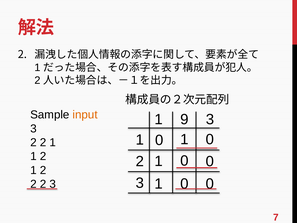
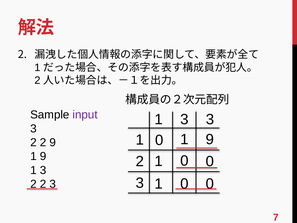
input colour: orange -> purple (85, 115)
9: 9 -> 3 (184, 119)
0: 0 -> 9 (210, 139)
2 2 1: 1 -> 9 (53, 142)
2: 2 -> 9 (43, 156)
2: 2 -> 3 (43, 170)
